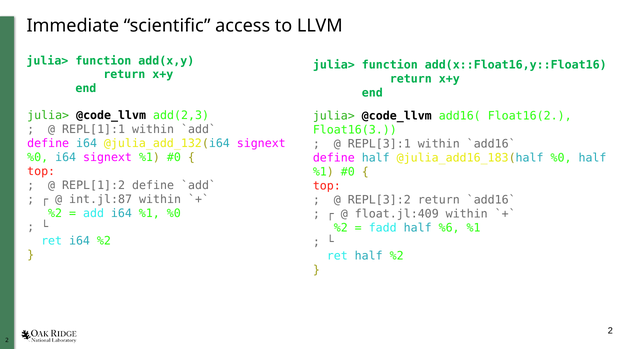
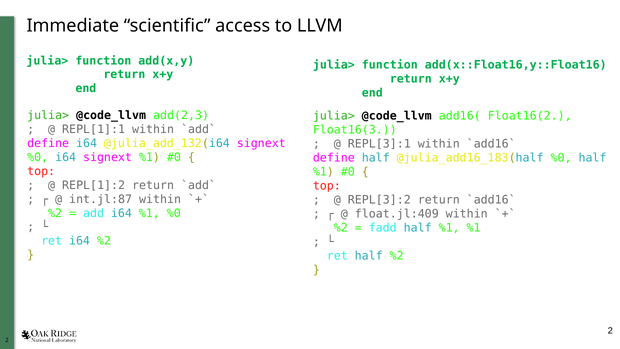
REPL[1]:2 define: define -> return (153, 185)
fadd half %6: %6 -> %1 (449, 228)
